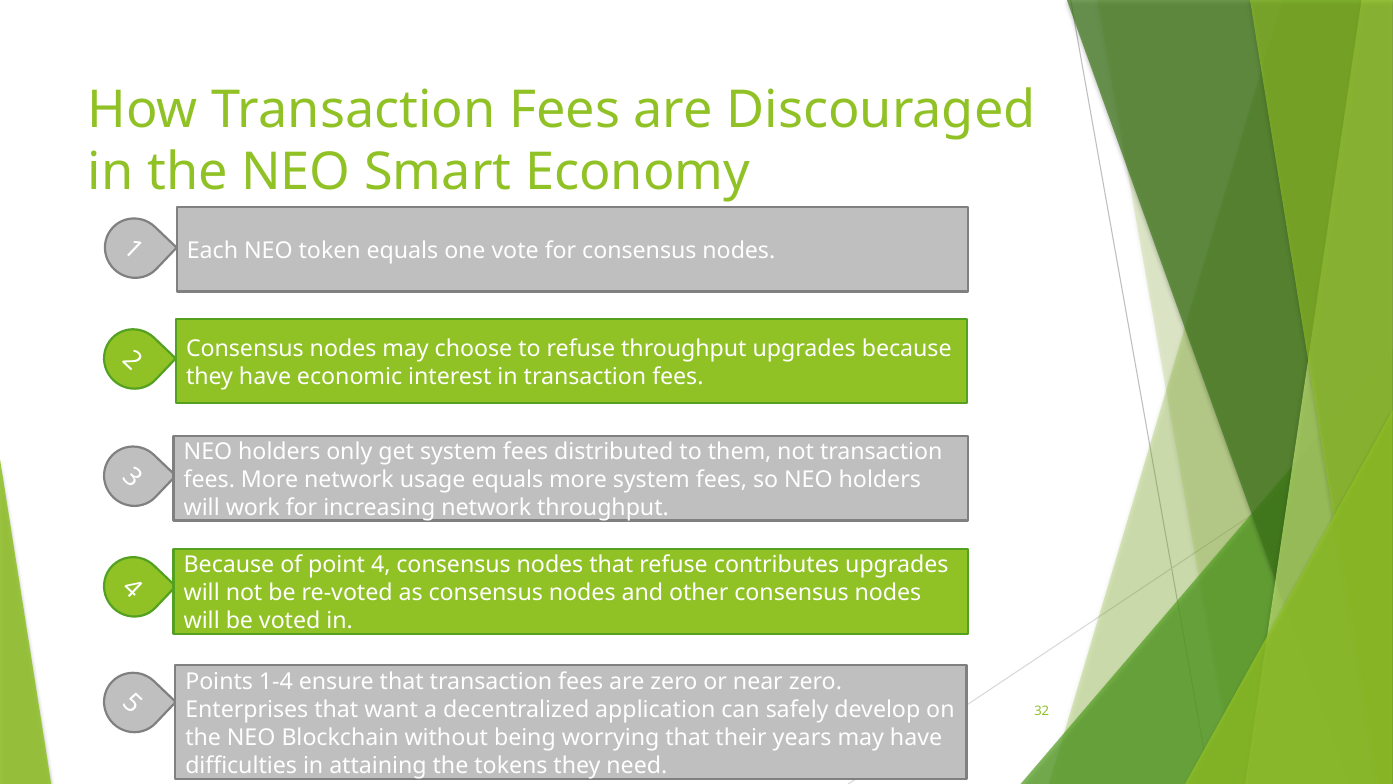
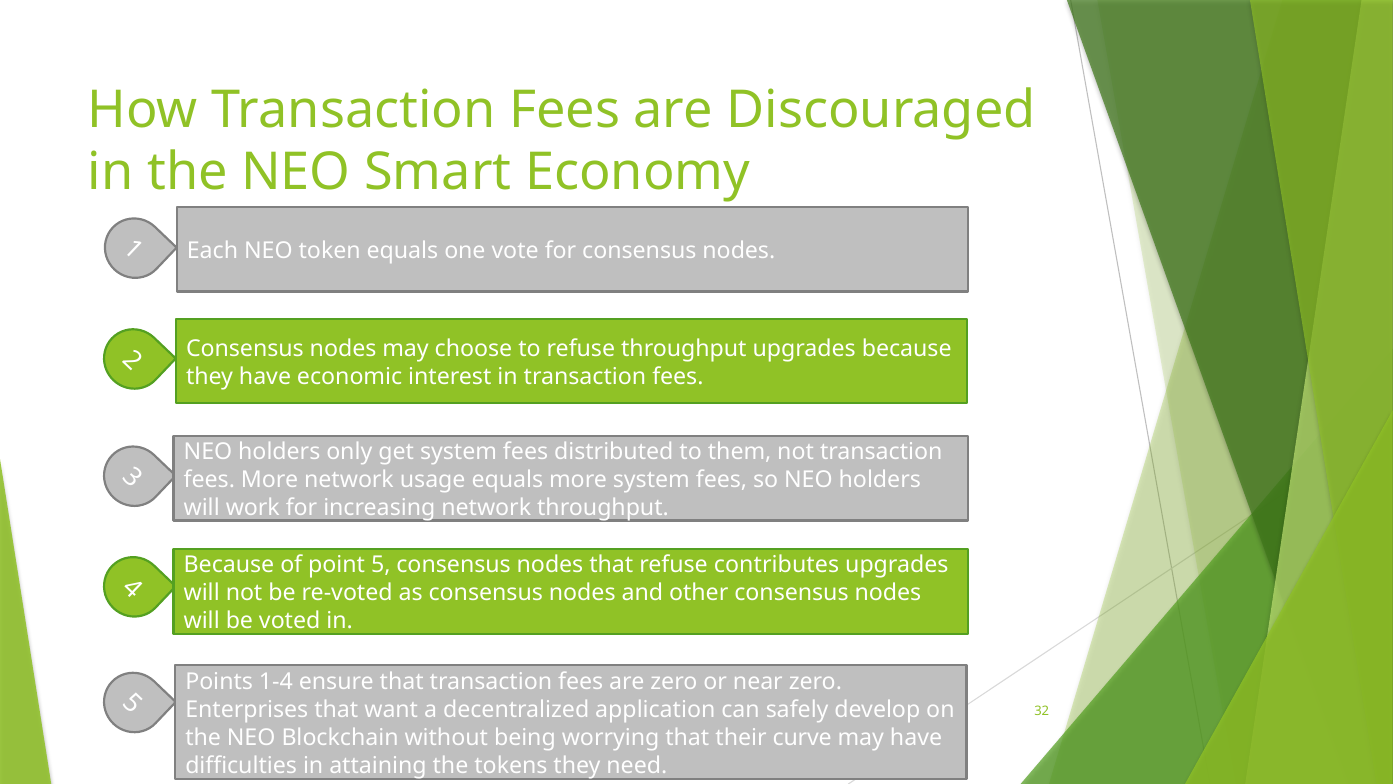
point 4: 4 -> 5 (381, 565)
years: years -> curve (802, 737)
